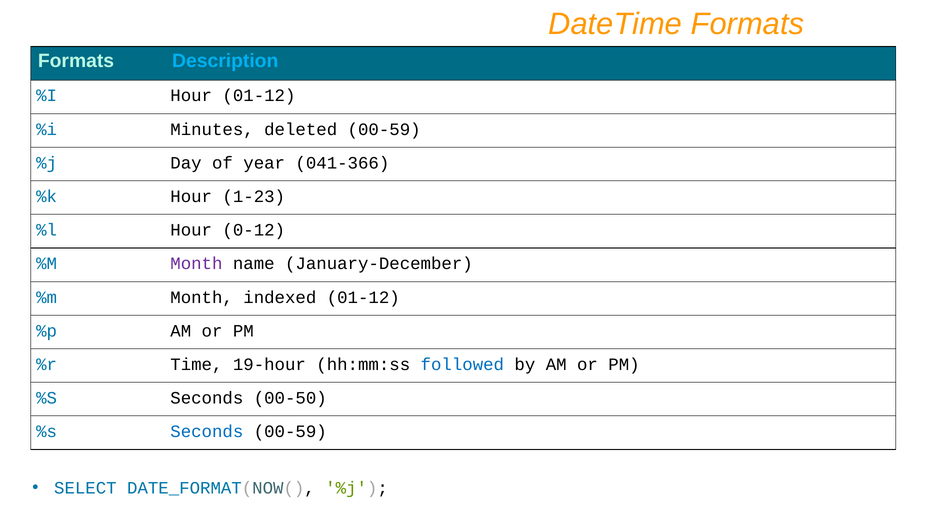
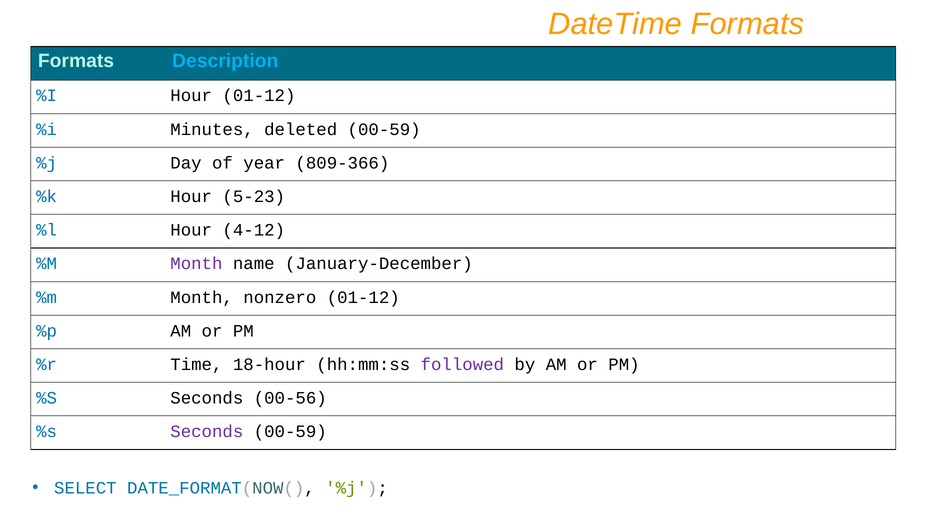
041-366: 041-366 -> 809-366 (342, 163)
1-23: 1-23 -> 5-23 (254, 197)
0-12: 0-12 -> 4-12 (254, 230)
indexed: indexed -> nonzero (280, 298)
19-hour: 19-hour -> 18-hour (269, 365)
followed colour: blue -> purple (462, 365)
00-50: 00-50 -> 00-56 (290, 398)
Seconds colour: blue -> purple (207, 432)
